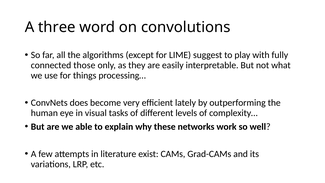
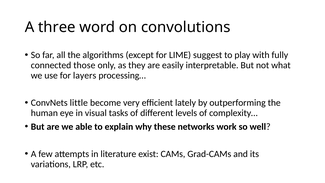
things: things -> layers (85, 75)
does: does -> little (79, 103)
